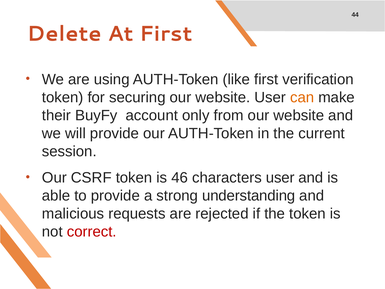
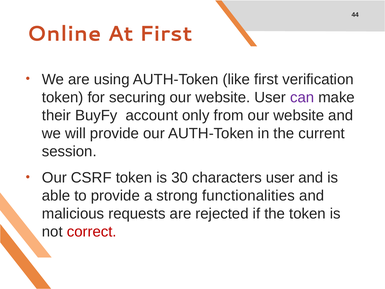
Delete: Delete -> Online (64, 34)
can colour: orange -> purple (302, 97)
46: 46 -> 30 (180, 178)
understanding: understanding -> functionalities (249, 196)
